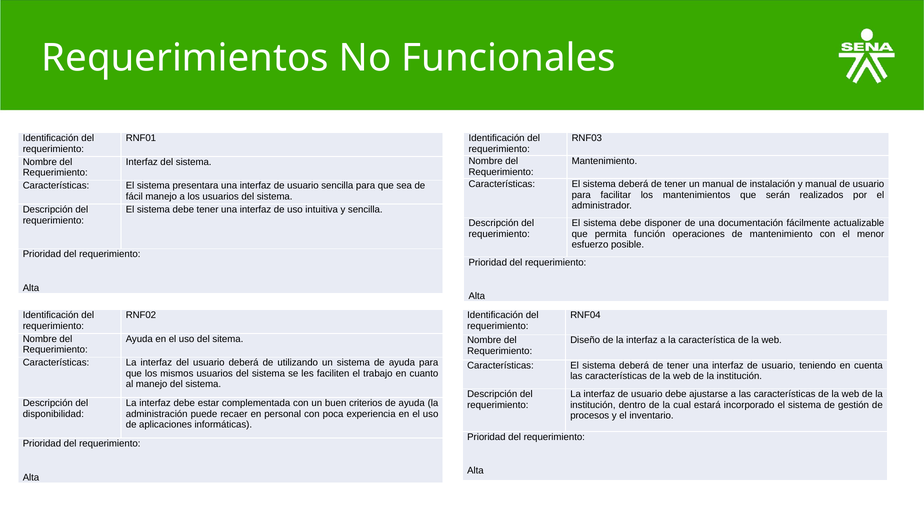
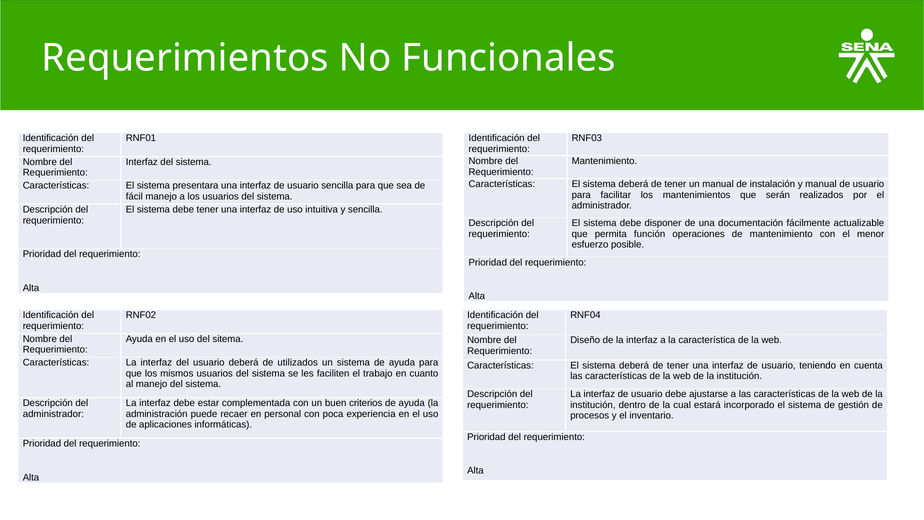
utilizando: utilizando -> utilizados (298, 363)
disponibilidad: disponibilidad -> administrador (53, 414)
